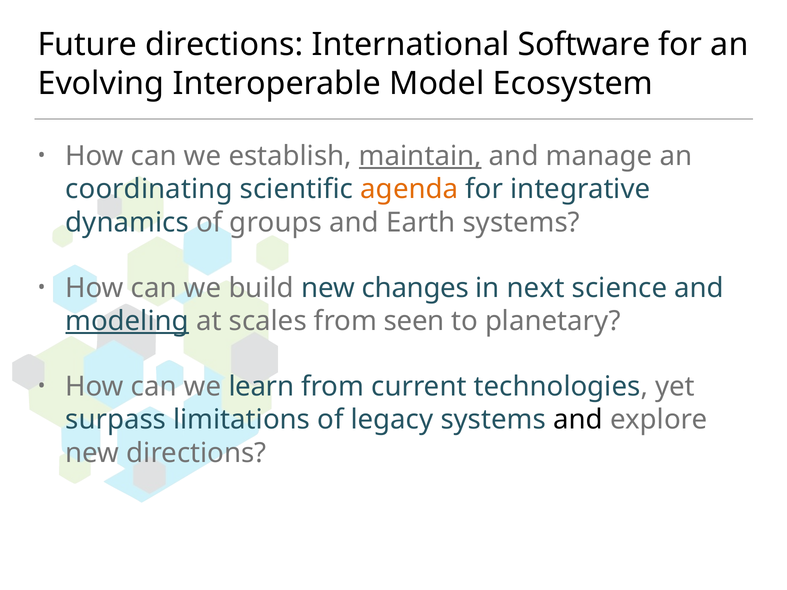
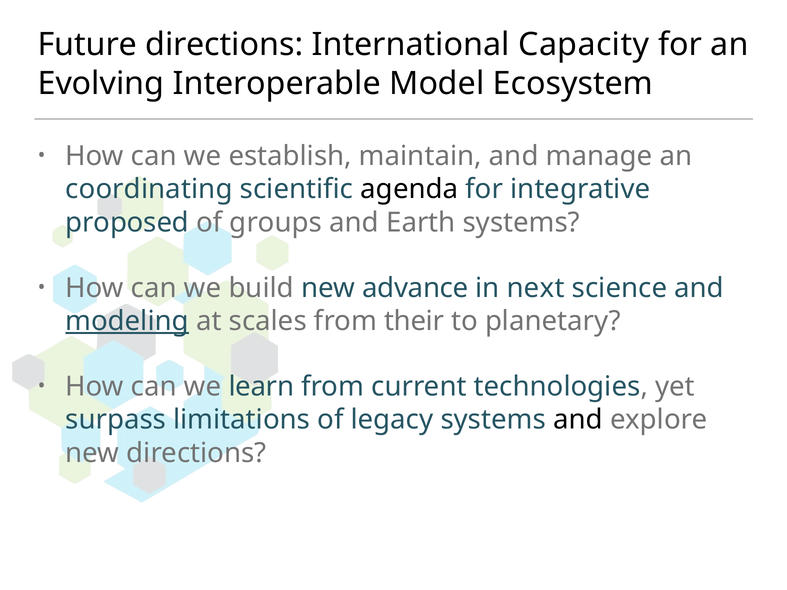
Software: Software -> Capacity (584, 45)
maintain underline: present -> none (420, 156)
agenda colour: orange -> black (409, 189)
dynamics: dynamics -> proposed (127, 223)
changes: changes -> advance (415, 288)
seen: seen -> their (414, 321)
